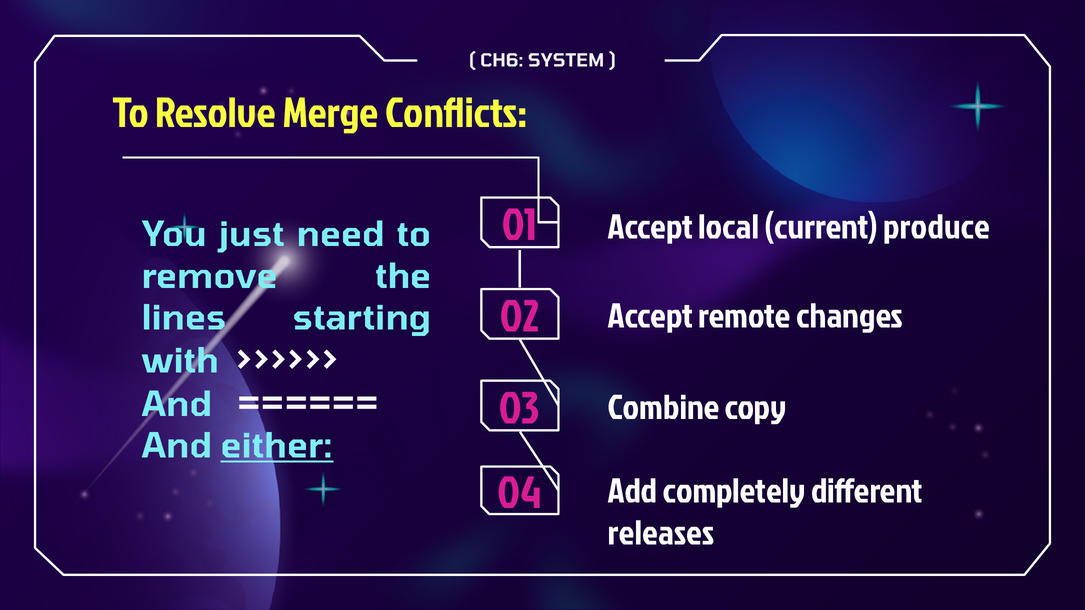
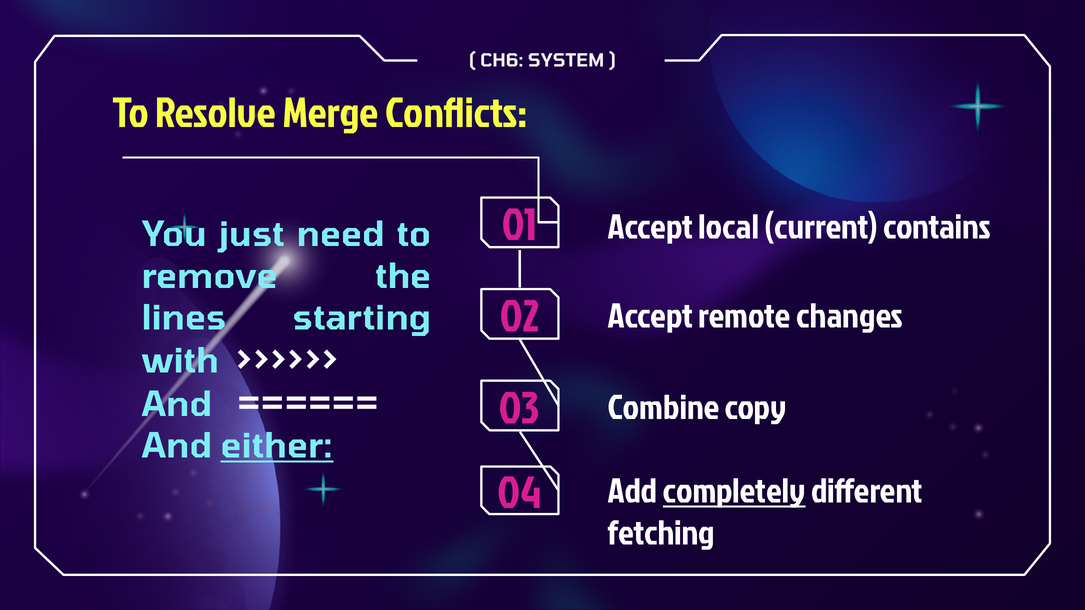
produce: produce -> contains (937, 228)
completely underline: none -> present (734, 492)
releases: releases -> fetching (661, 533)
